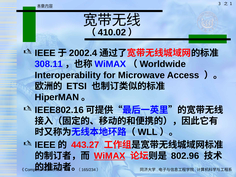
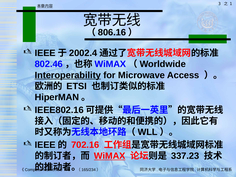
410.02: 410.02 -> 806.16 (112, 32)
308.11: 308.11 -> 802.46 (49, 64)
Interoperability underline: none -> present (68, 75)
443.27: 443.27 -> 702.16 (85, 145)
802.96: 802.96 -> 337.23 (185, 156)
